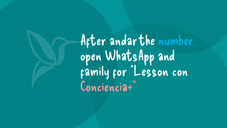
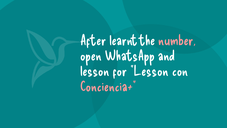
andar: andar -> learnt (123, 40)
number colour: light blue -> pink (177, 40)
family: family -> lesson (95, 71)
